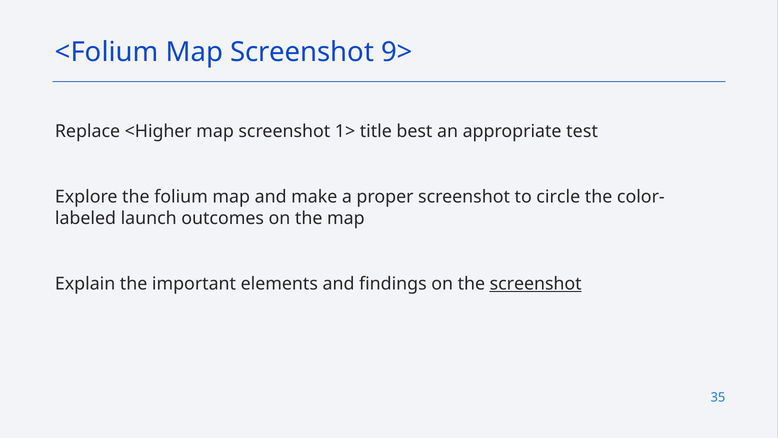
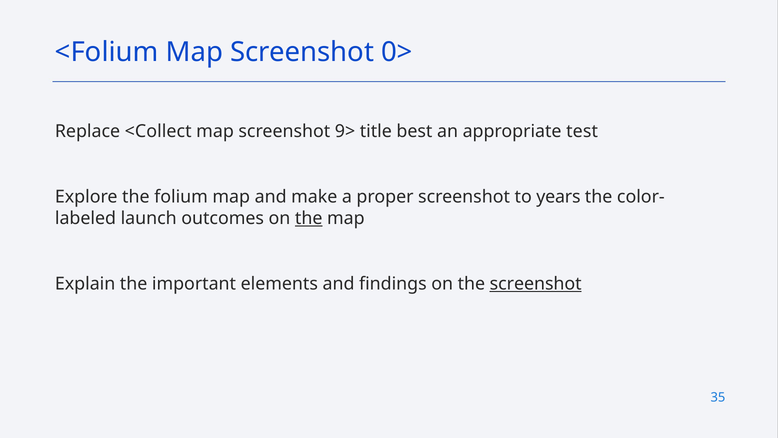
9>: 9> -> 0> (397, 52)
<Higher: <Higher -> <Collect (158, 131)
1>: 1> -> 9> (345, 131)
circle: circle -> years (558, 197)
the underline: none -> present (309, 218)
